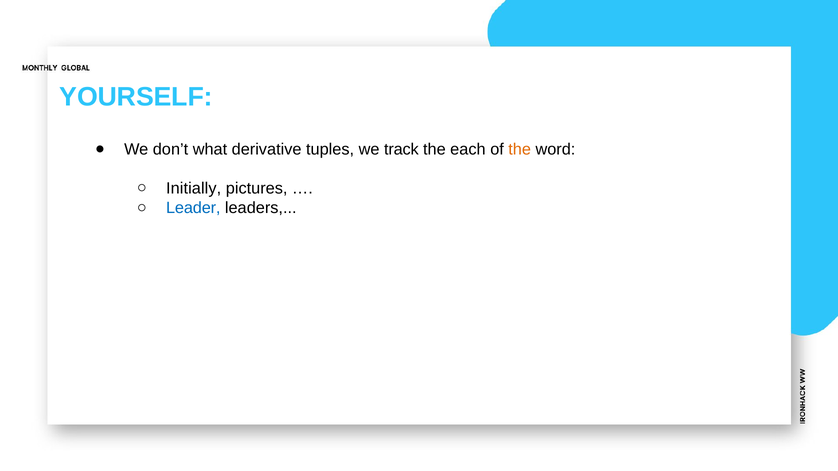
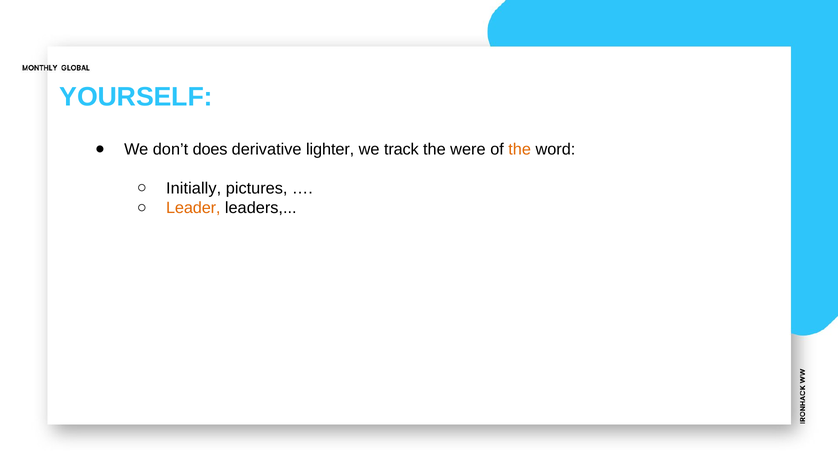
what: what -> does (210, 149)
tuples: tuples -> lighter (330, 149)
each: each -> were (468, 149)
Leader colour: blue -> orange (193, 208)
